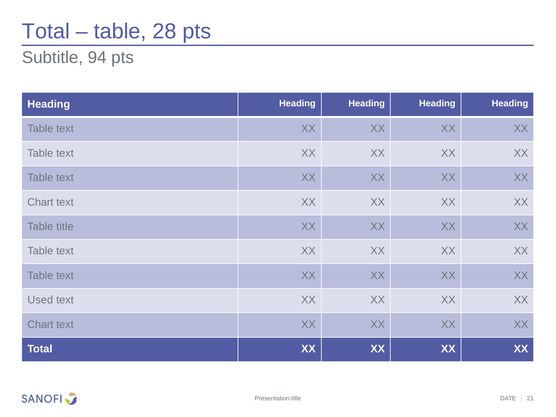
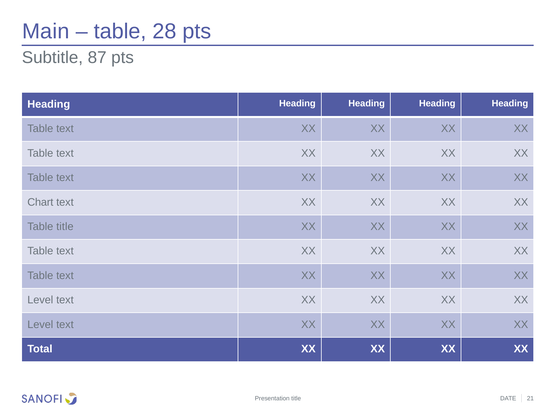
Total: Total -> Main (46, 31)
94: 94 -> 87 (97, 58)
Used: Used -> Level (40, 300)
Chart: Chart -> Level (40, 324)
